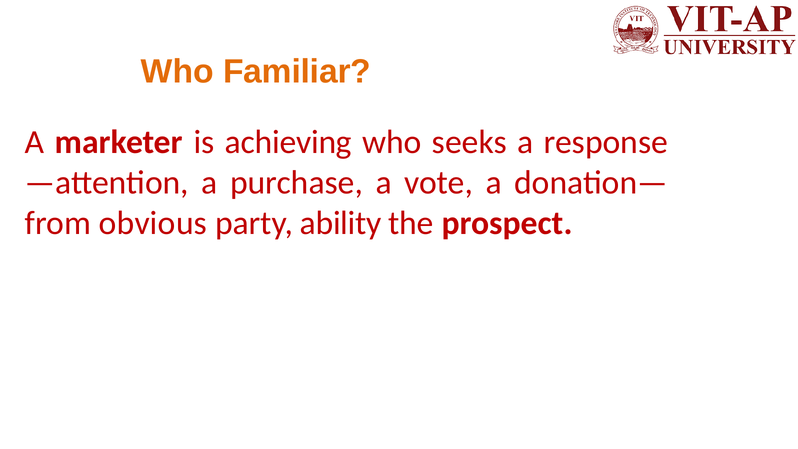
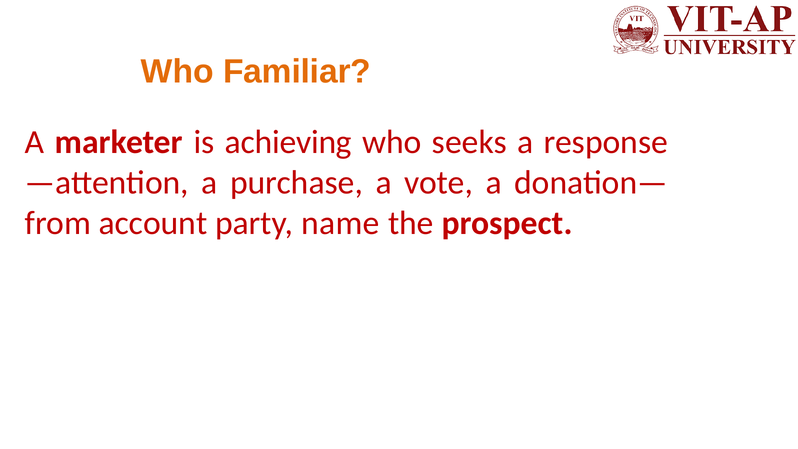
obvious: obvious -> account (153, 223)
ability: ability -> name (340, 223)
